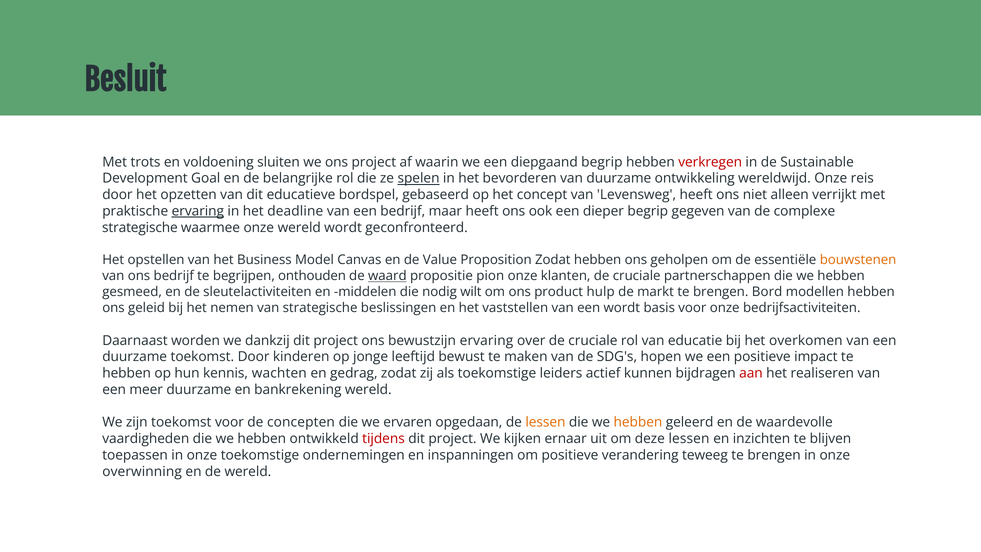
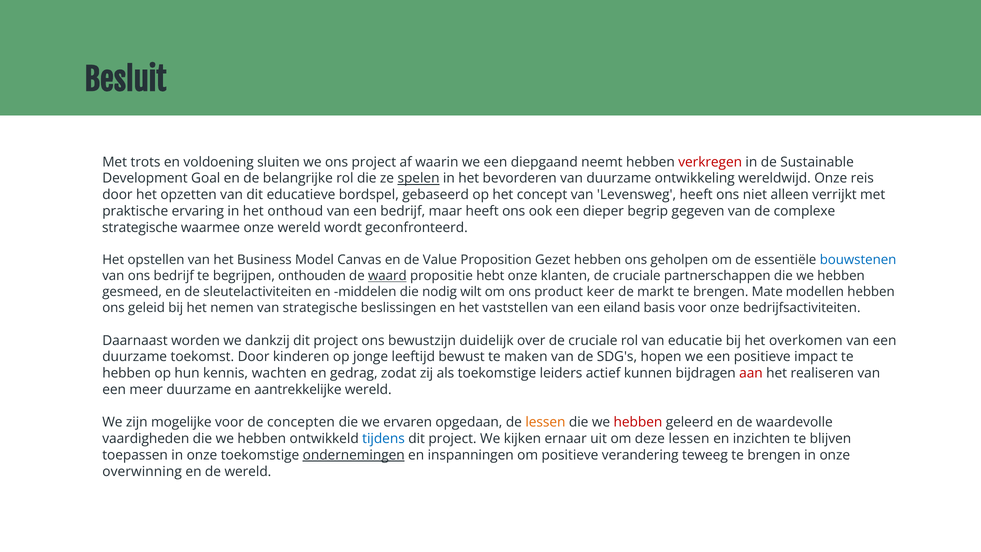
diepgaand begrip: begrip -> neemt (602, 162)
ervaring underline: present -> none (198, 211)
deadline: deadline -> onthoud (295, 211)
Proposition Zodat: Zodat -> Gezet (553, 260)
bouwstenen colour: orange -> blue (858, 260)
pion: pion -> hebt (490, 276)
hulp: hulp -> keer (601, 292)
Bord: Bord -> Mate (767, 292)
een wordt: wordt -> eiland (622, 308)
bewustzijn ervaring: ervaring -> duidelijk (487, 340)
bankrekening: bankrekening -> aantrekkelijke (298, 390)
zijn toekomst: toekomst -> mogelijke (181, 422)
hebben colour: orange -> red (638, 422)
tijdens colour: red -> blue (383, 439)
ondernemingen underline: none -> present (354, 455)
